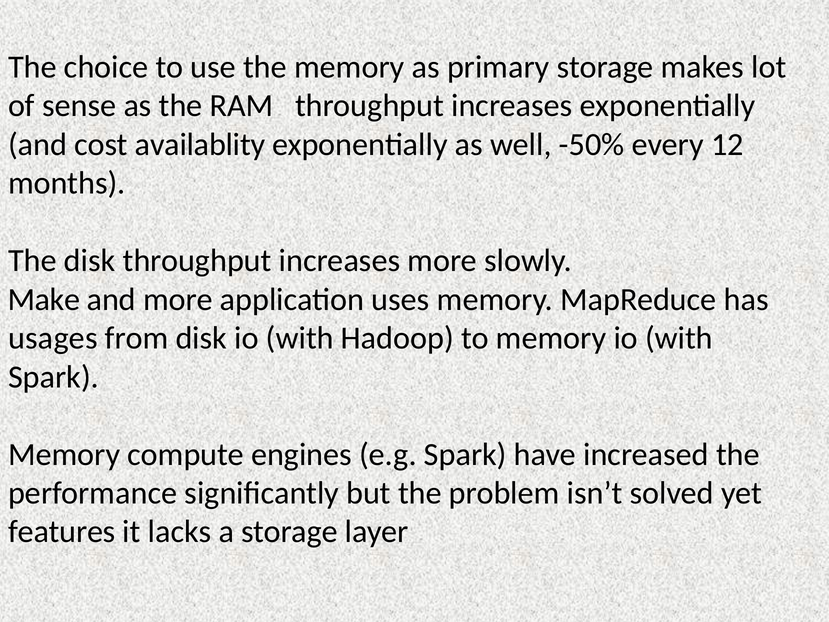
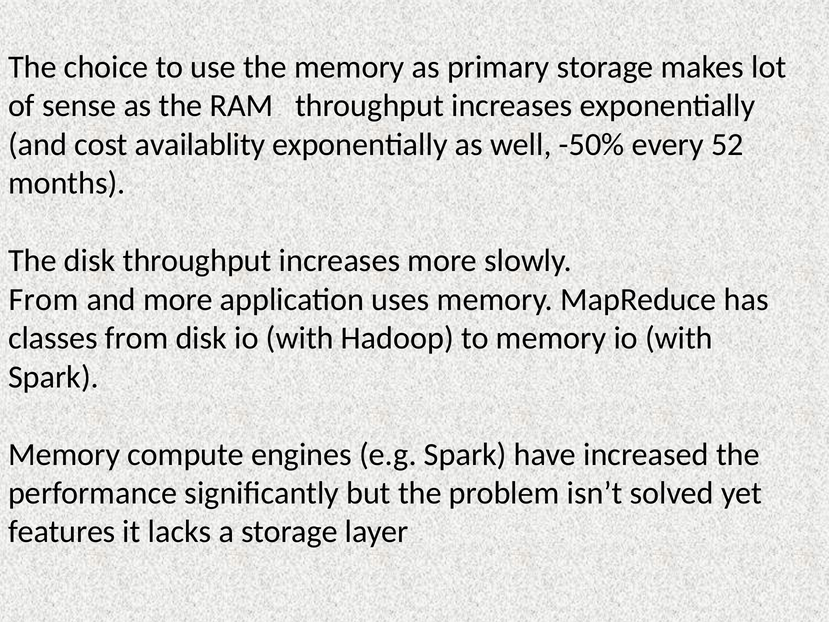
12: 12 -> 52 (727, 145)
Make: Make -> From (44, 299)
usages: usages -> classes (53, 338)
